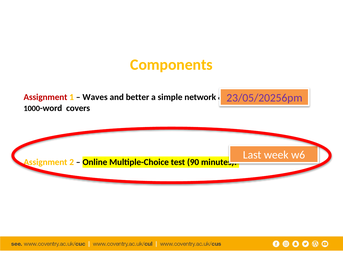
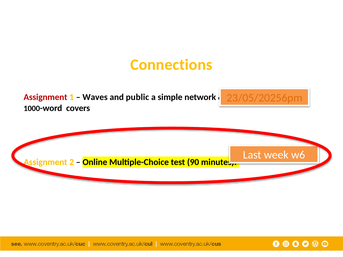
Components: Components -> Connections (171, 65)
23/05/20256pm colour: purple -> orange (264, 98)
better: better -> public (137, 97)
